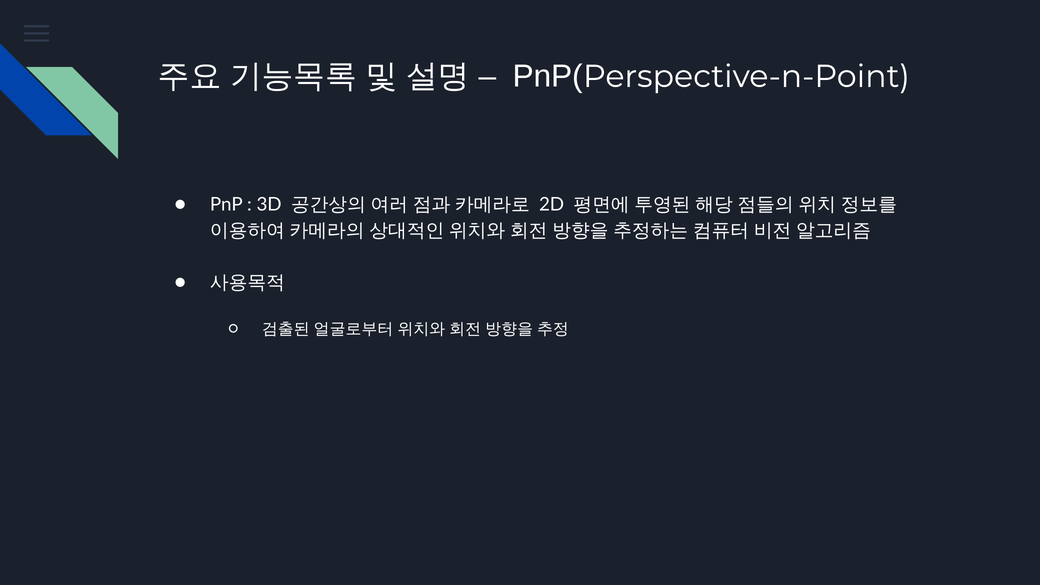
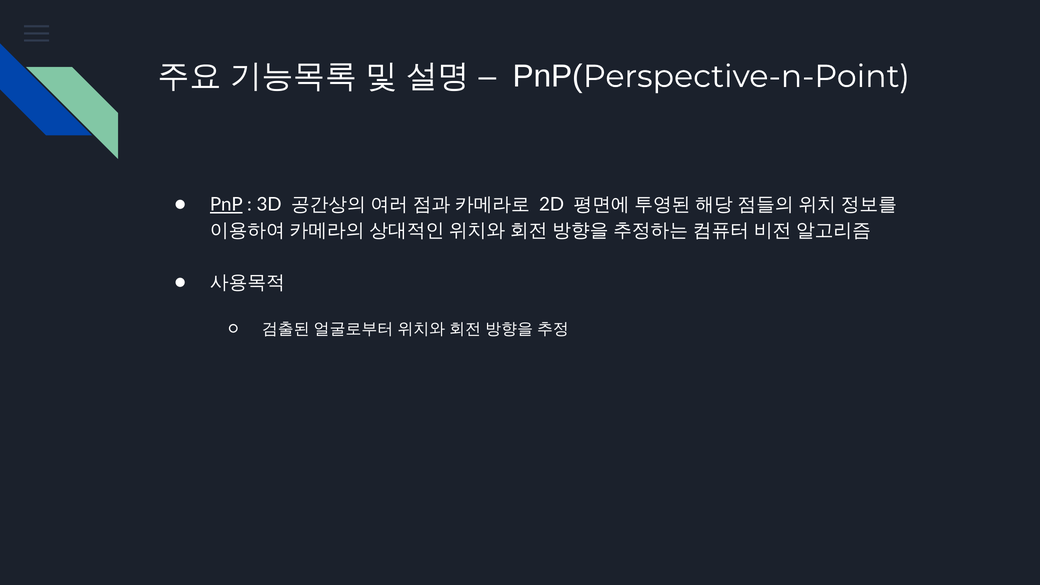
PnP underline: none -> present (226, 205)
